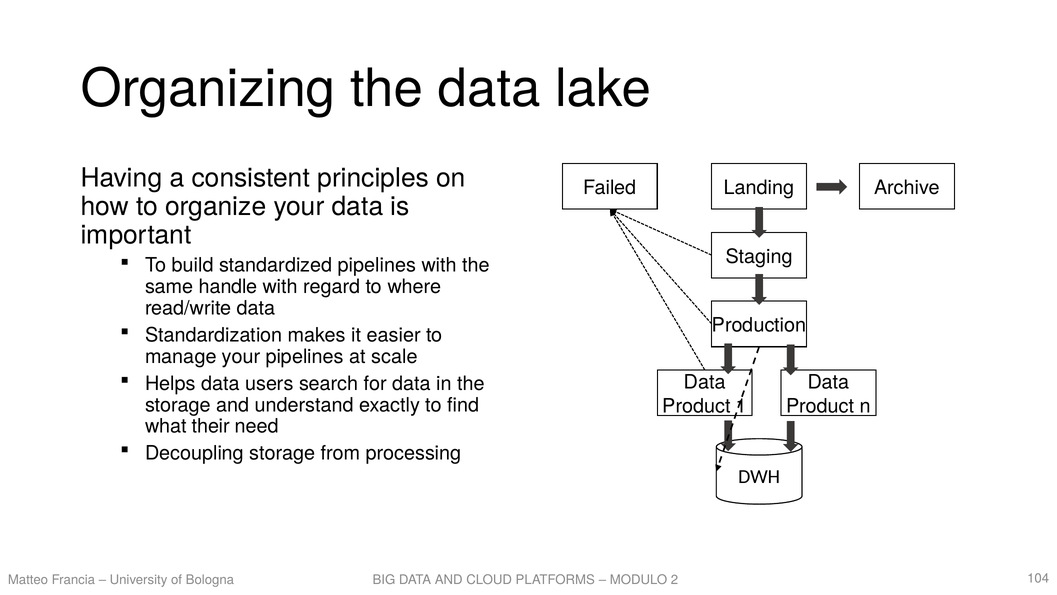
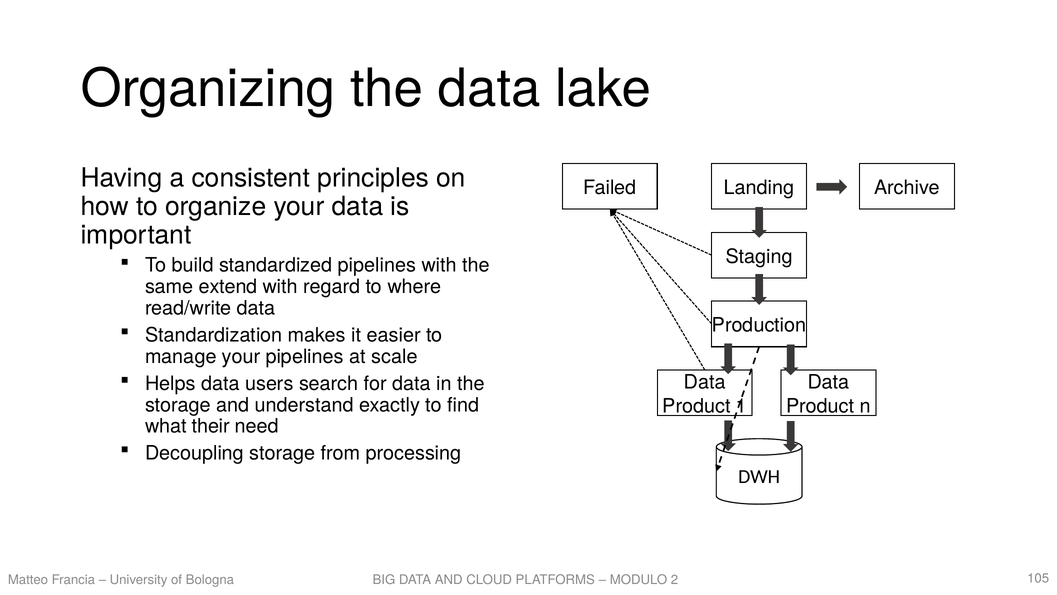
handle: handle -> extend (228, 287)
104: 104 -> 105 (1038, 578)
